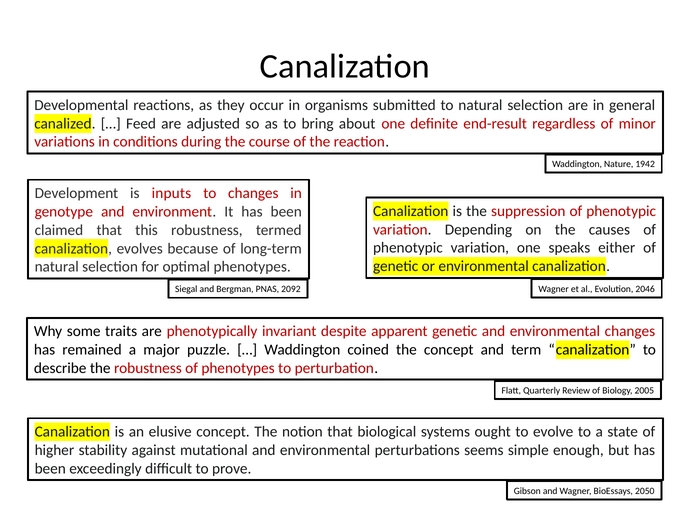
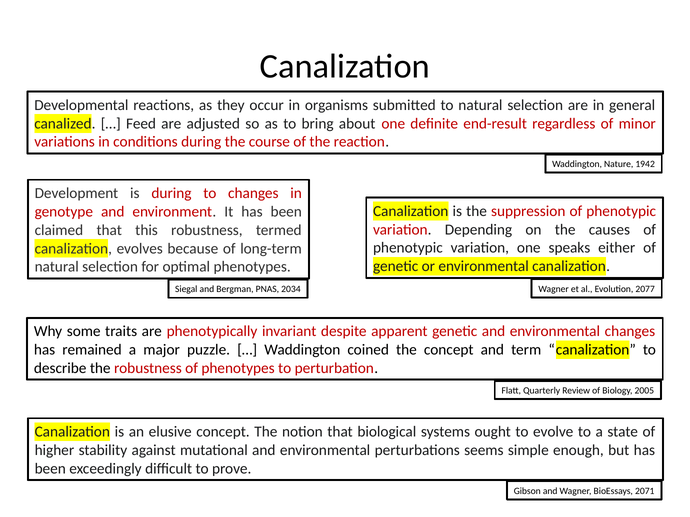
is inputs: inputs -> during (172, 194)
2046: 2046 -> 2077 (645, 289)
2092: 2092 -> 2034 (291, 290)
2050: 2050 -> 2071 (645, 491)
